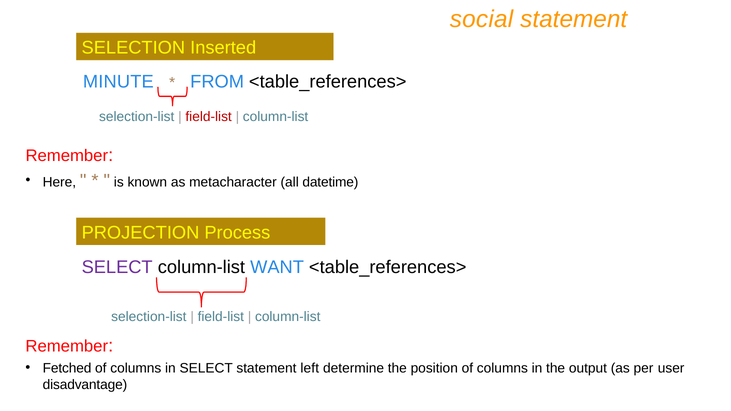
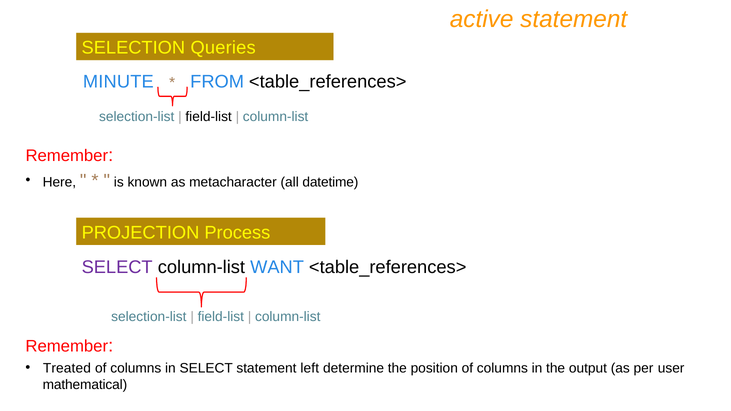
social: social -> active (482, 19)
Inserted: Inserted -> Queries (223, 48)
field-list colour: red -> black (209, 117)
Fetched: Fetched -> Treated (67, 368)
disadvantage: disadvantage -> mathematical (85, 385)
